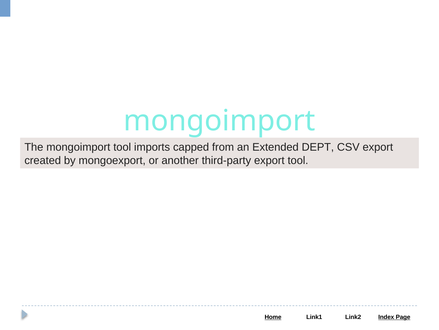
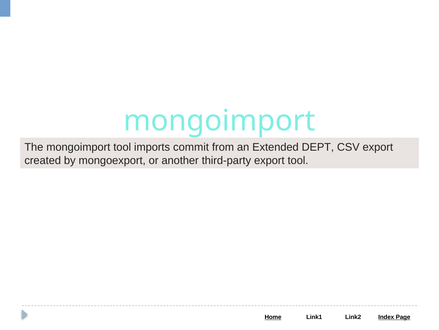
capped: capped -> commit (191, 147)
